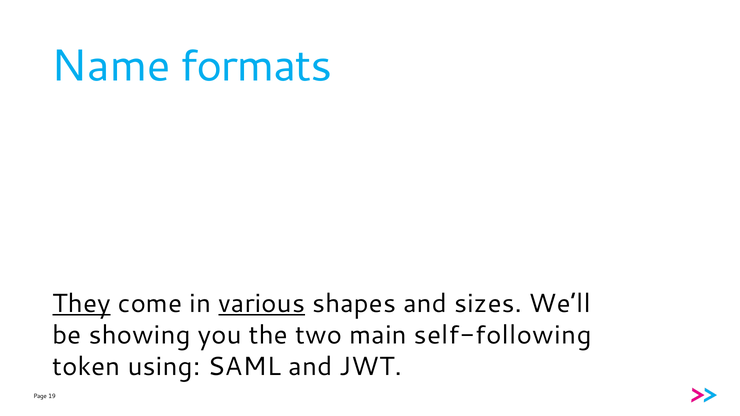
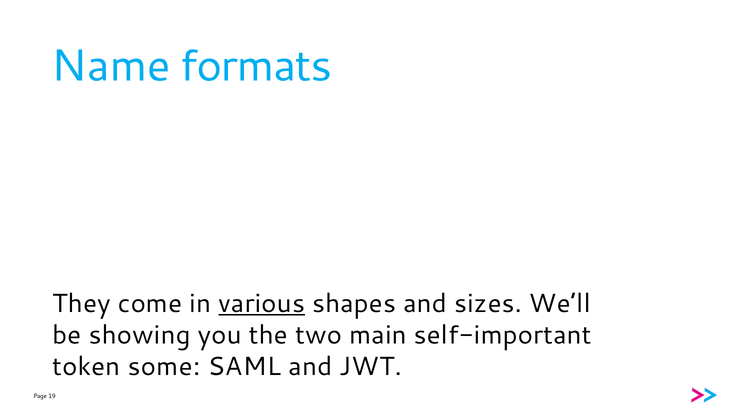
They underline: present -> none (82, 304)
self-following: self-following -> self-important (503, 335)
using: using -> some (164, 367)
